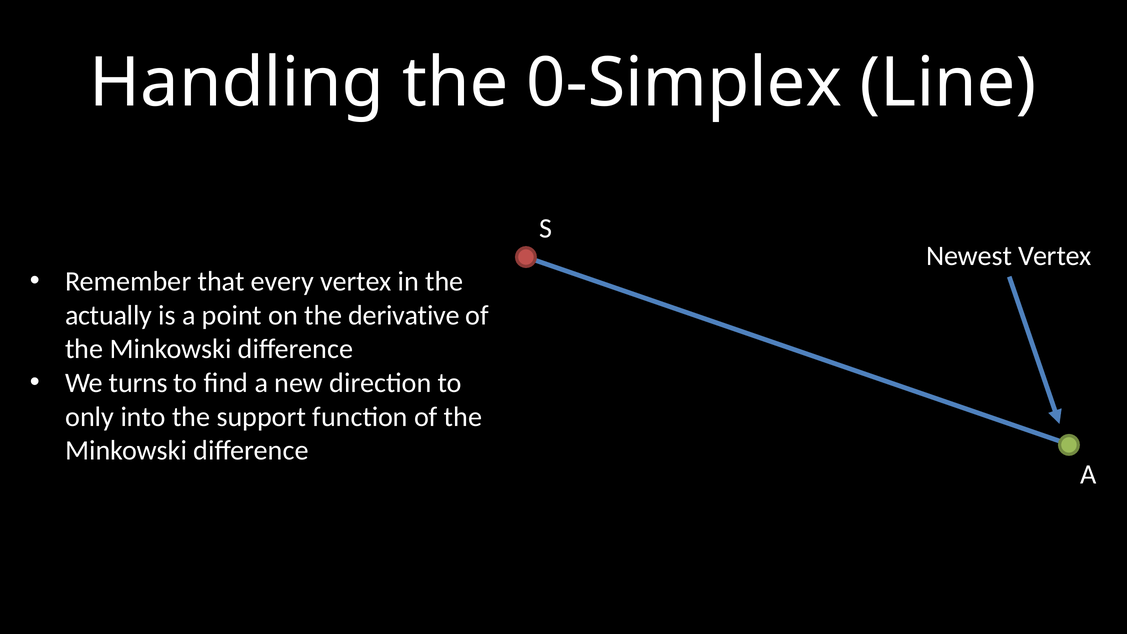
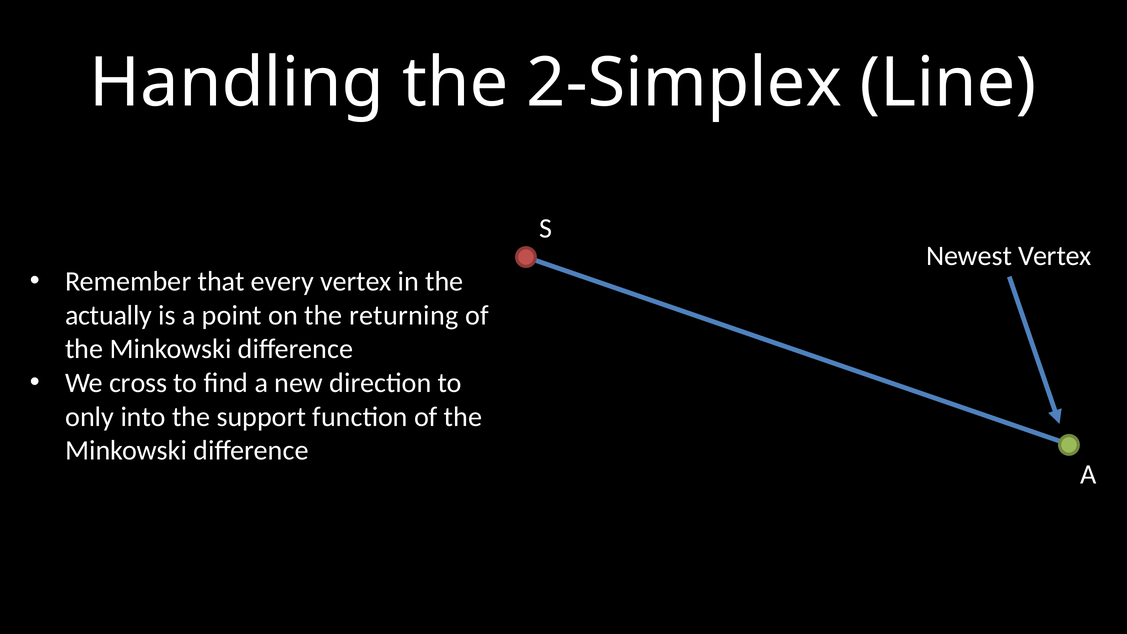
0-Simplex: 0-Simplex -> 2-Simplex (684, 83)
derivative: derivative -> returning (404, 315)
turns: turns -> cross (138, 383)
